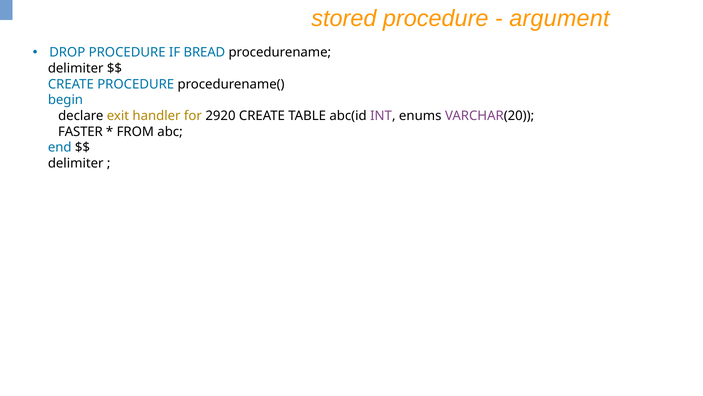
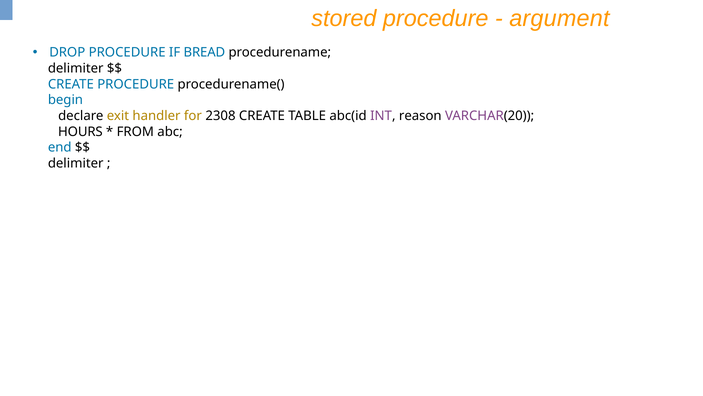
2920: 2920 -> 2308 (220, 116)
enums: enums -> reason (420, 116)
FASTER: FASTER -> HOURS (80, 132)
